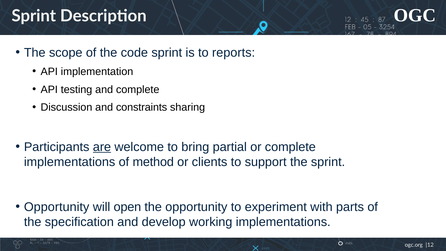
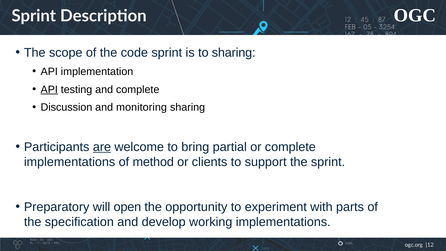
to reports: reports -> sharing (234, 53)
API underline: none -> present (49, 89)
constraints: constraints -> monitoring (142, 107)
Opportunity: Opportunity -> Preparatory (57, 207)
